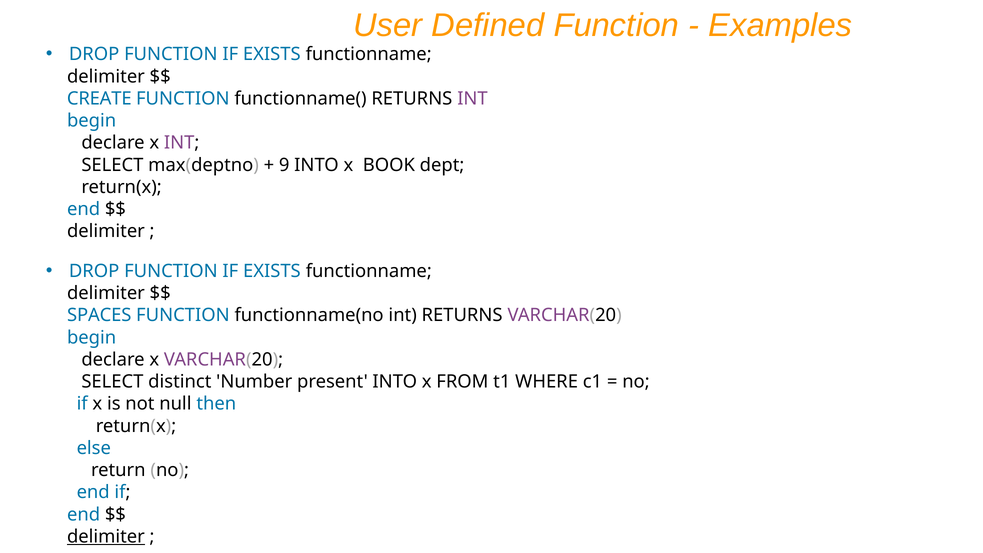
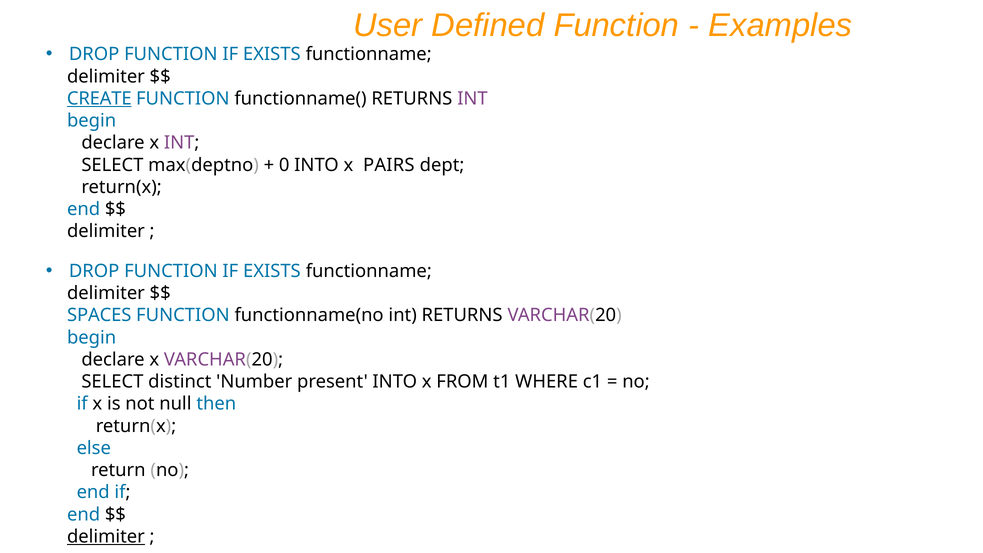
CREATE underline: none -> present (99, 99)
9: 9 -> 0 (284, 165)
BOOK: BOOK -> PAIRS (389, 165)
